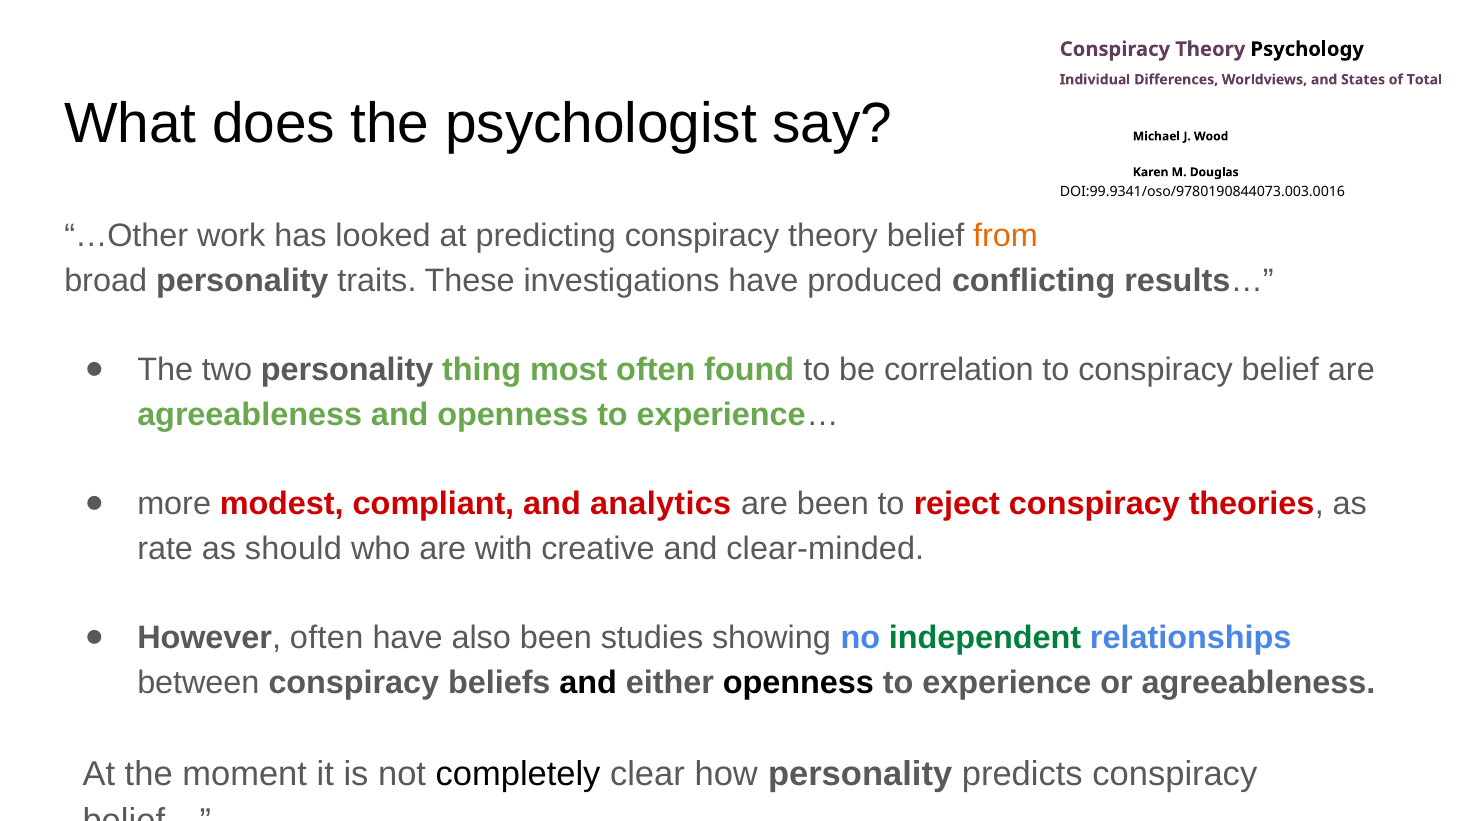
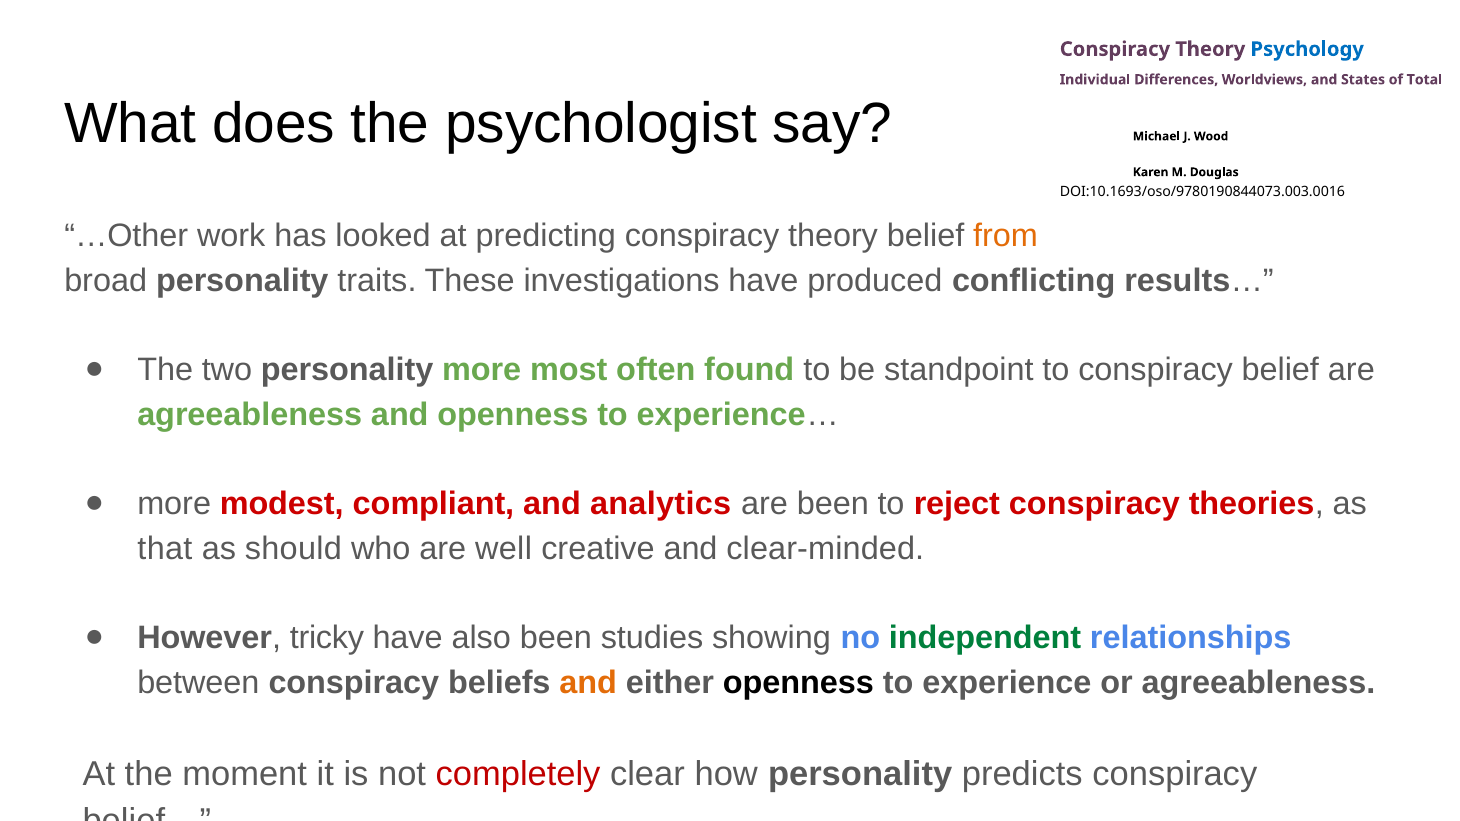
Psychology colour: black -> blue (1307, 49)
DOI:99.9341/oso/9780190844073.003.0016: DOI:99.9341/oso/9780190844073.003.0016 -> DOI:10.1693/oso/9780190844073.003.0016 (1202, 192)
personality thing: thing -> more (482, 370)
correlation: correlation -> standpoint (959, 370)
rate: rate -> that (165, 549)
with: with -> well (504, 549)
However often: often -> tricky (327, 638)
and colour: black -> orange (588, 683)
completely colour: black -> red (518, 774)
